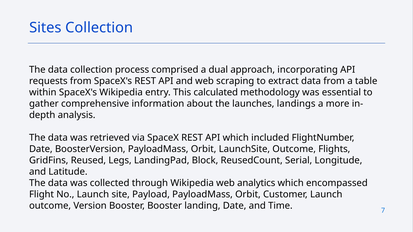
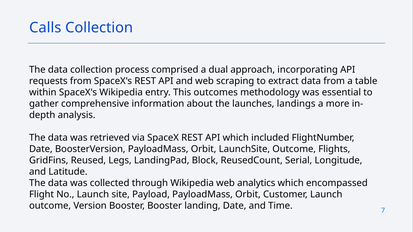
Sites: Sites -> Calls (45, 28)
calculated: calculated -> outcomes (216, 92)
